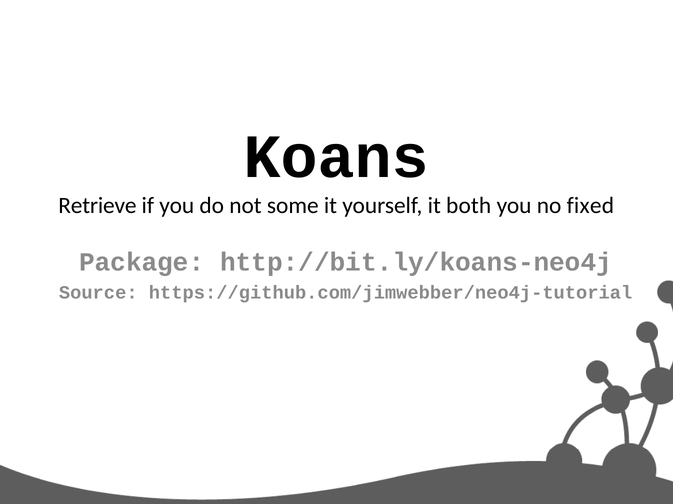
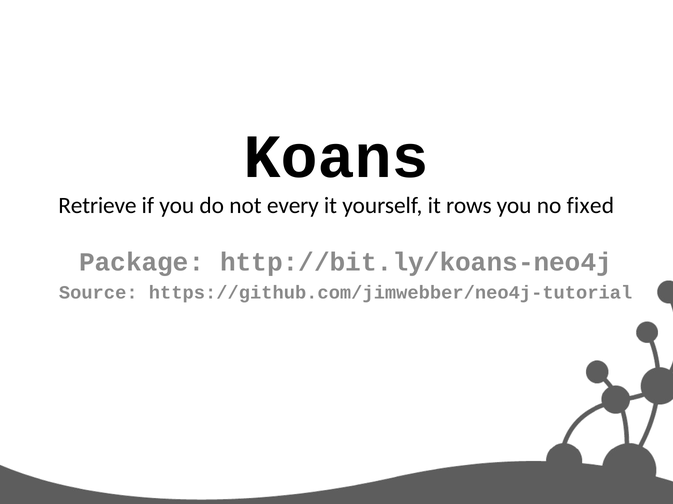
some: some -> every (293, 206)
both: both -> rows (469, 206)
